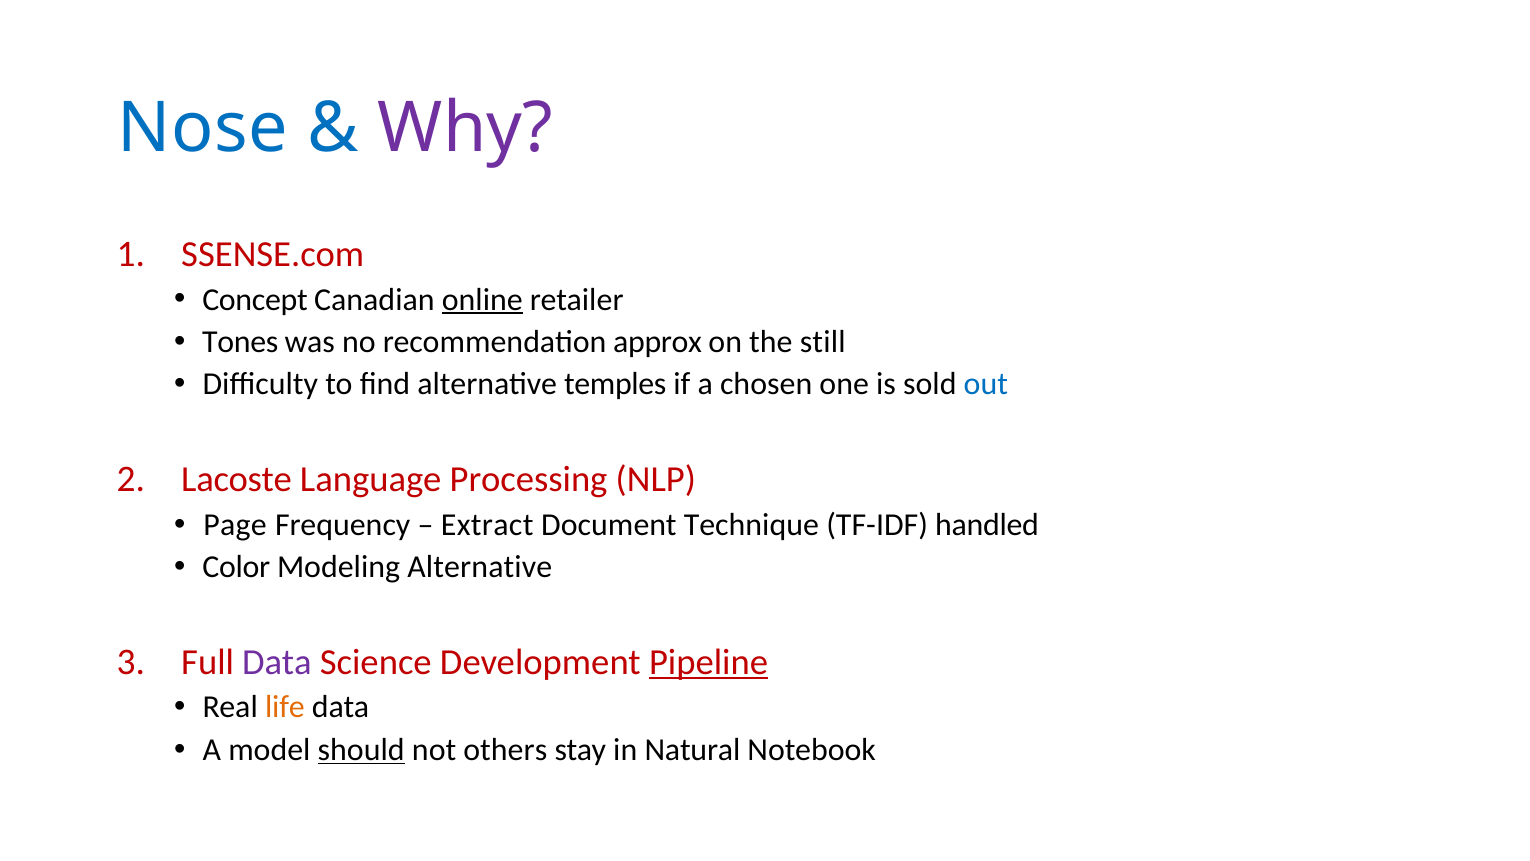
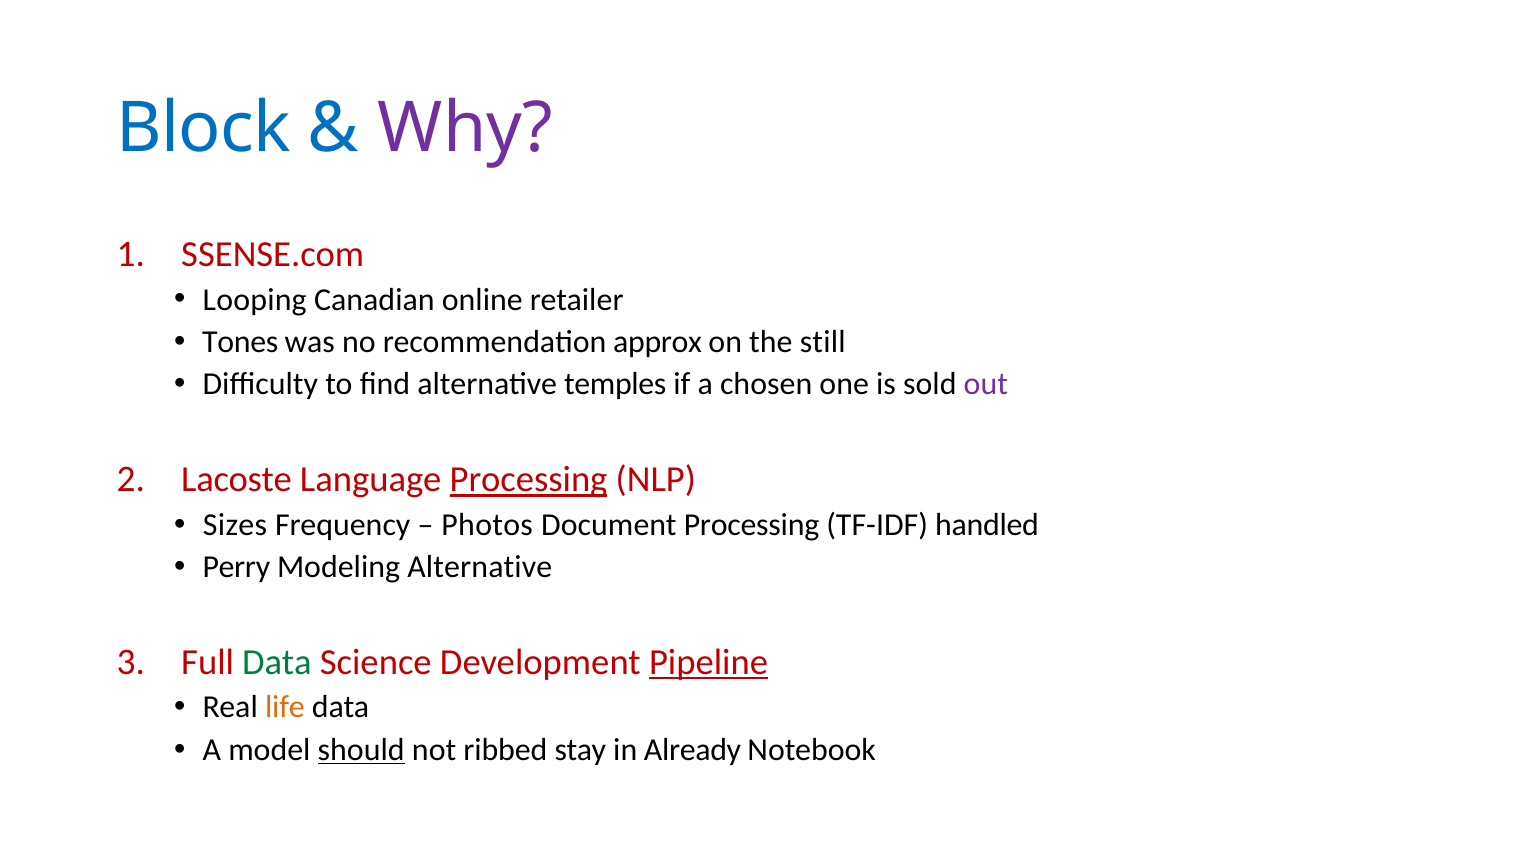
Nose: Nose -> Block (204, 129)
Concept: Concept -> Looping (255, 299)
online underline: present -> none (482, 299)
out colour: blue -> purple (986, 384)
Processing underline: none -> present (529, 479)
Page: Page -> Sizes (235, 524)
Extract: Extract -> Photos (487, 524)
Document Technique: Technique -> Processing (752, 524)
Color: Color -> Perry (236, 567)
Data colour: purple -> green (277, 662)
others: others -> ribbed (505, 749)
Natural: Natural -> Already (693, 749)
